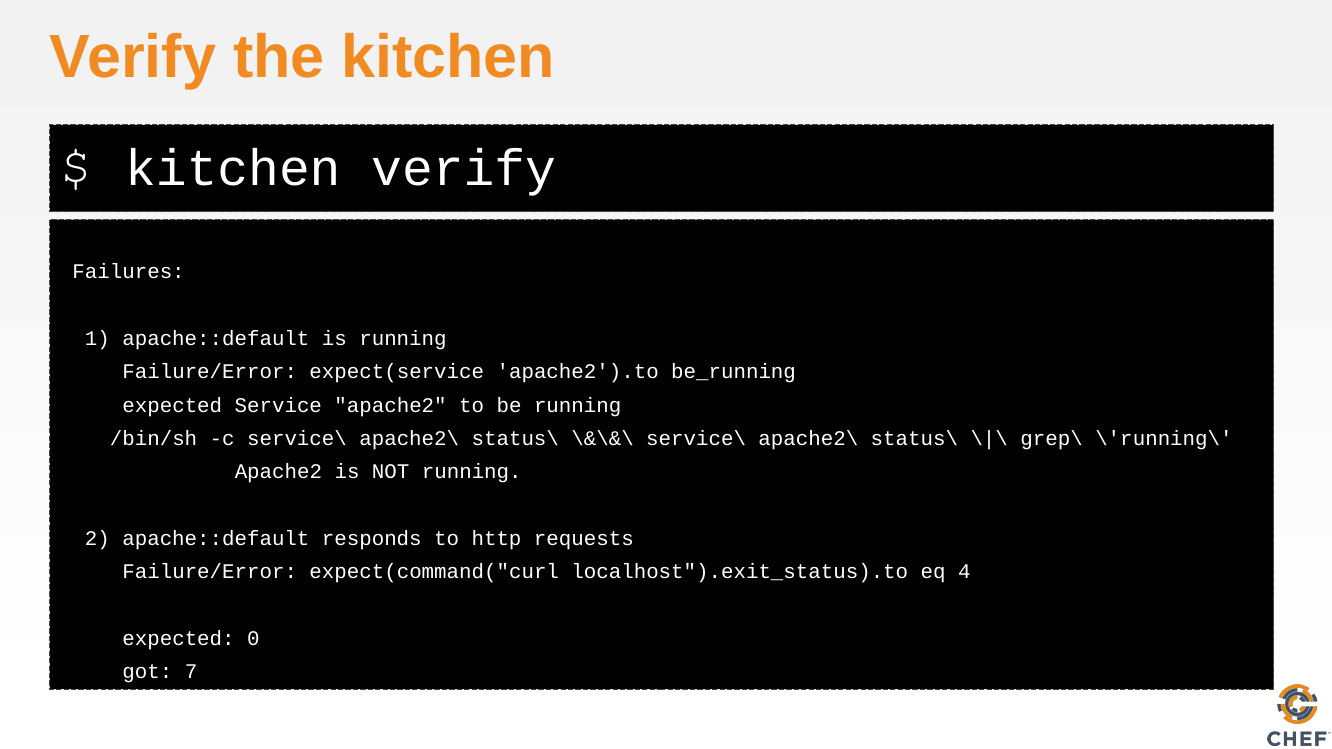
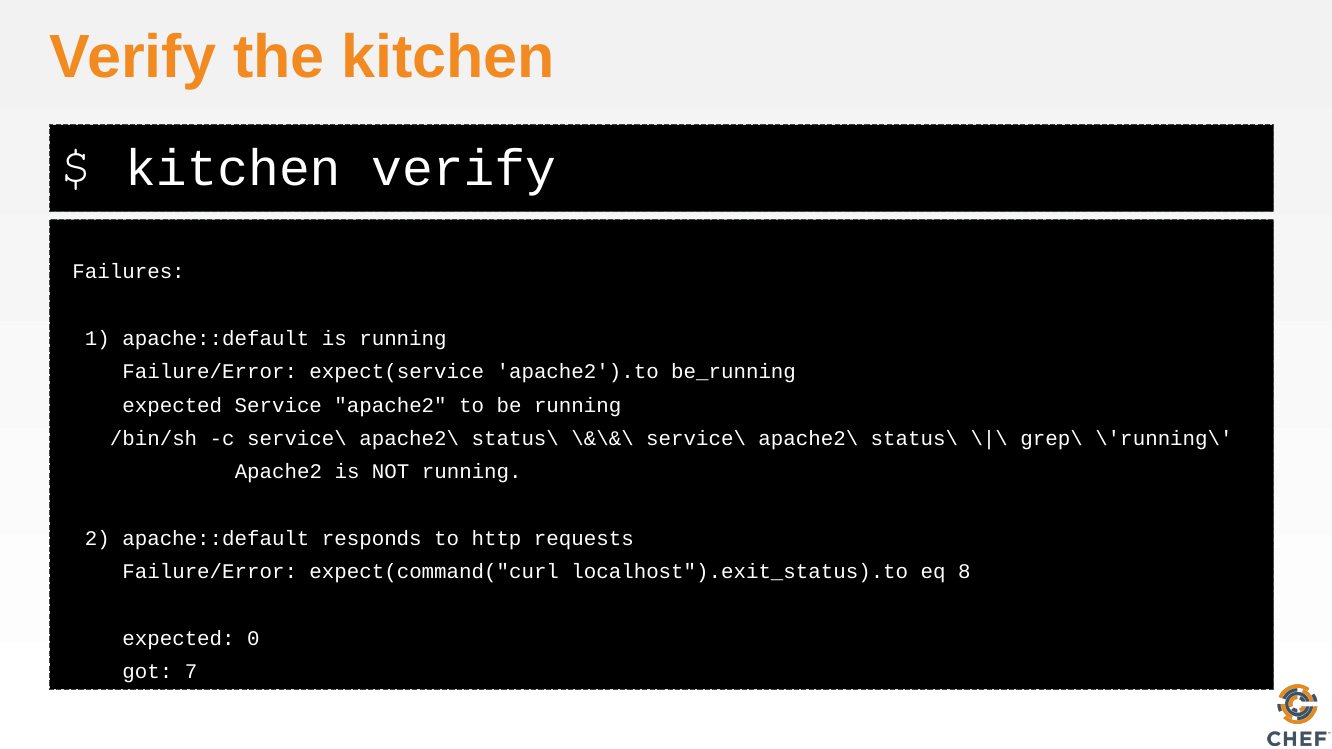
4: 4 -> 8 (964, 572)
